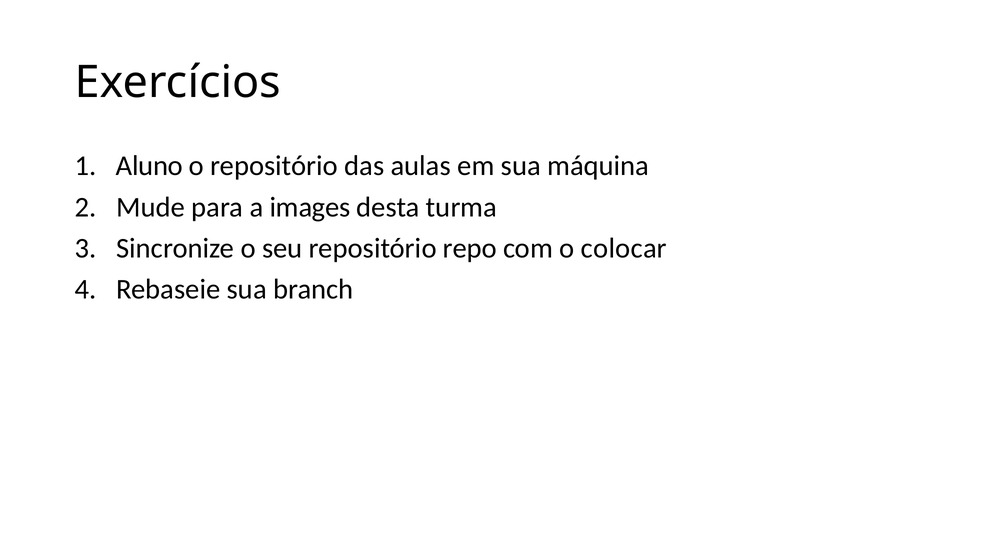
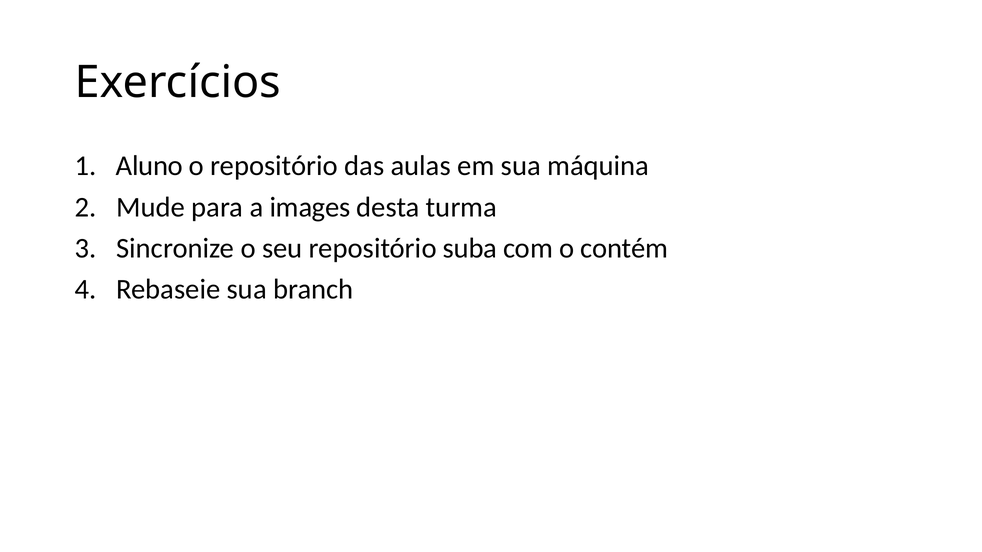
repo: repo -> suba (470, 248)
colocar: colocar -> contém (624, 248)
